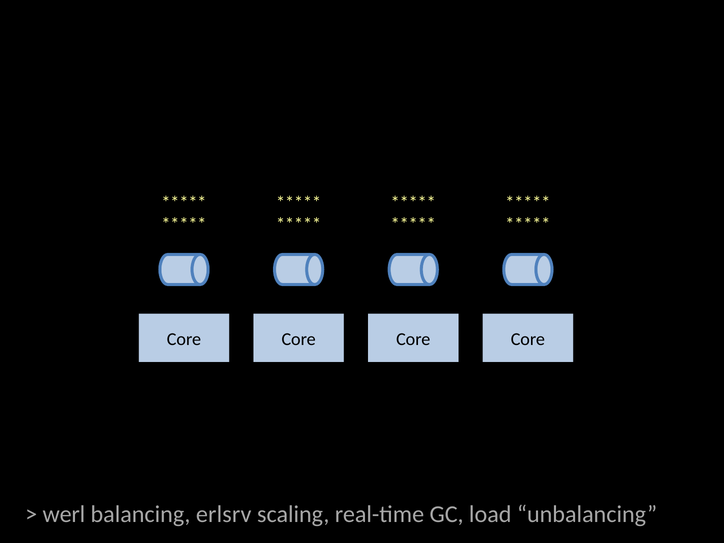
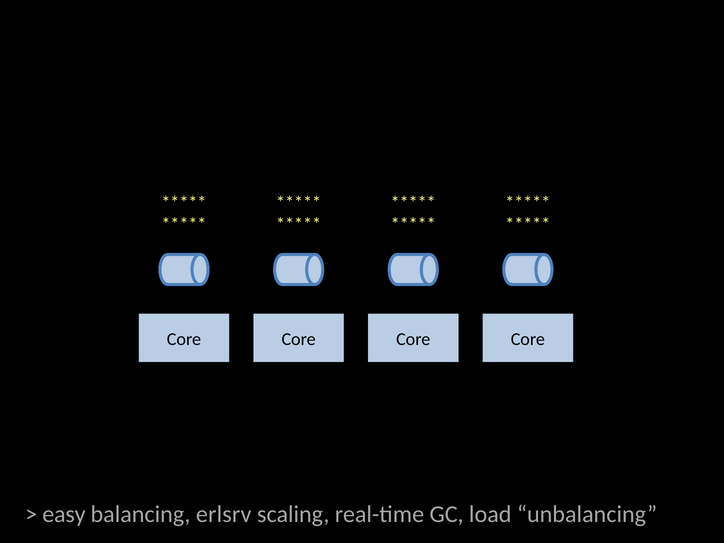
werl: werl -> easy (64, 514)
